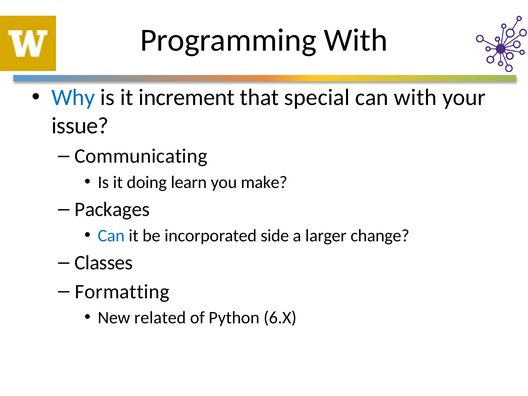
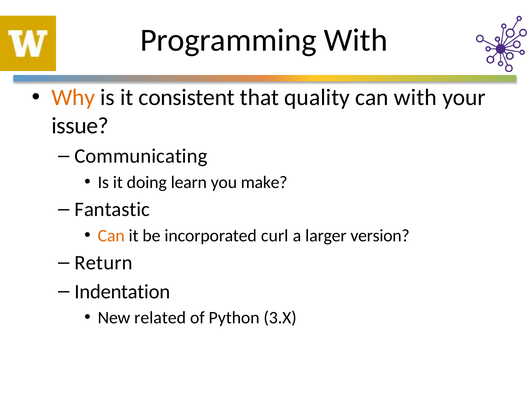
Why colour: blue -> orange (73, 98)
increment: increment -> consistent (187, 98)
special: special -> quality (317, 98)
Packages: Packages -> Fantastic (112, 209)
Can colour: blue -> orange (111, 236)
side: side -> curl (275, 236)
change: change -> version (380, 236)
Classes: Classes -> Return (104, 263)
Formatting: Formatting -> Indentation (122, 292)
6.X: 6.X -> 3.X (280, 318)
